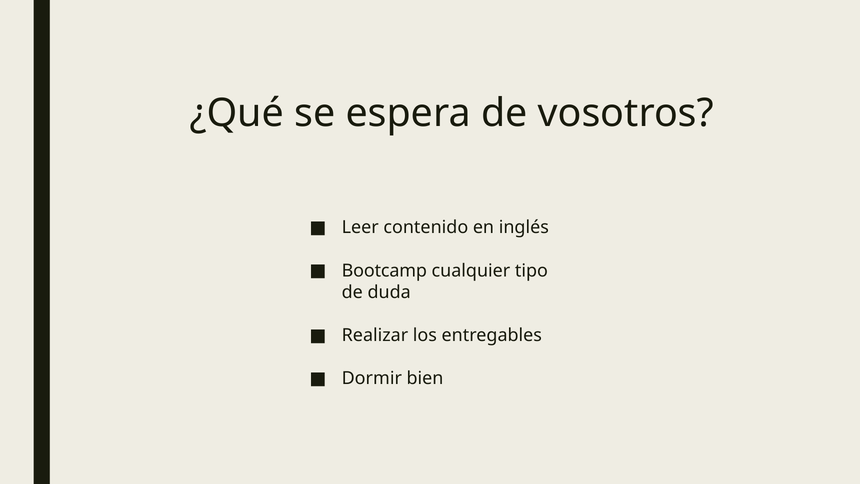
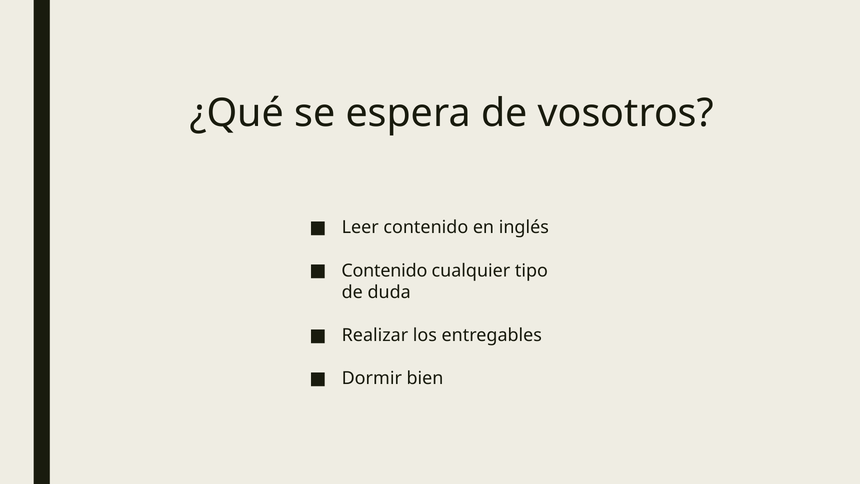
Bootcamp: Bootcamp -> Contenido (384, 271)
